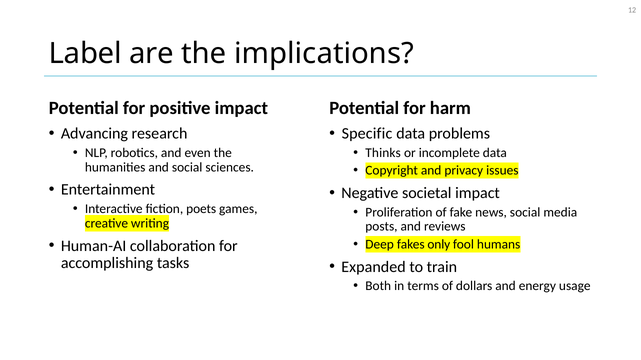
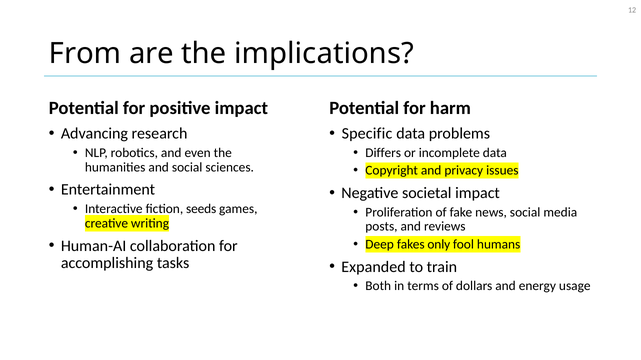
Label: Label -> From (85, 54)
Thinks: Thinks -> Differs (383, 153)
poets: poets -> seeds (201, 209)
